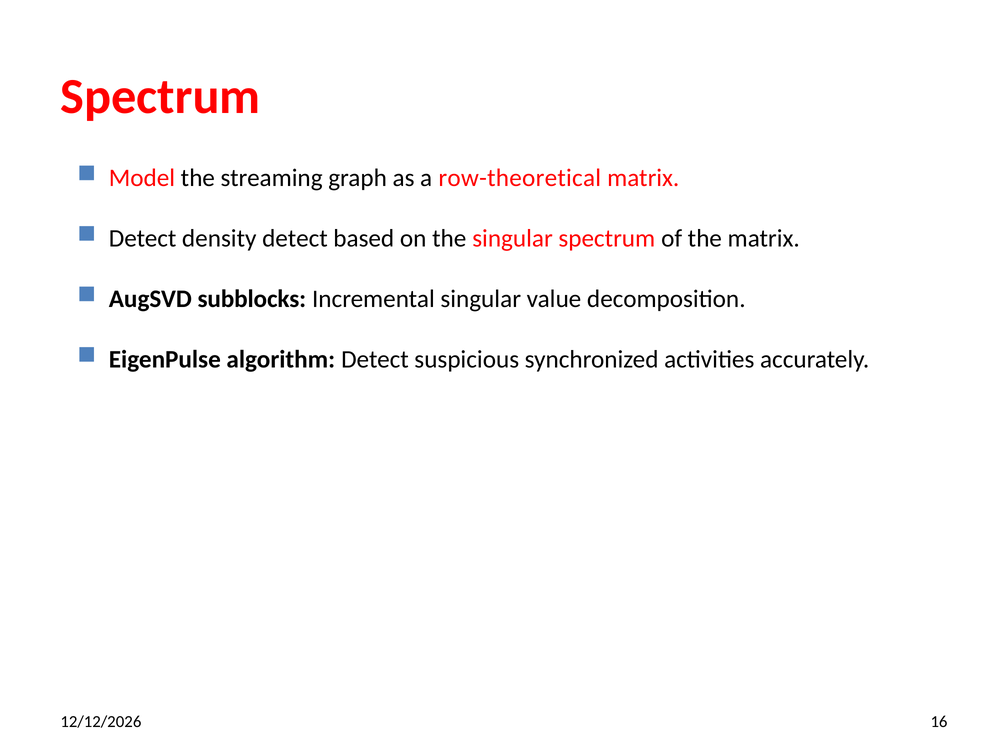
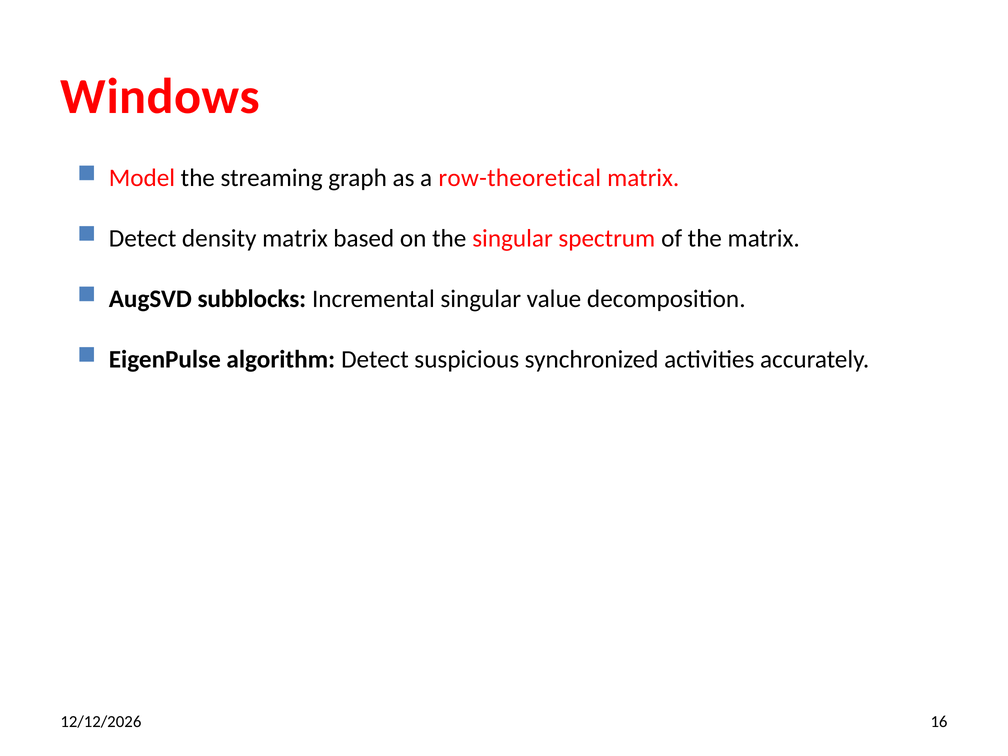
Spectrum: Spectrum -> Windows (160, 97)
density detect: detect -> matrix (295, 239)
